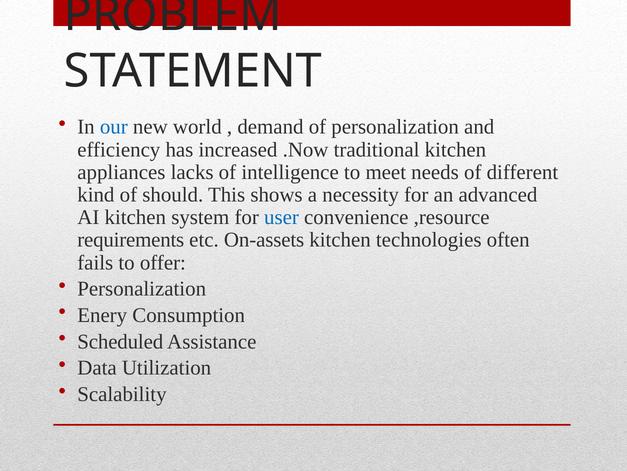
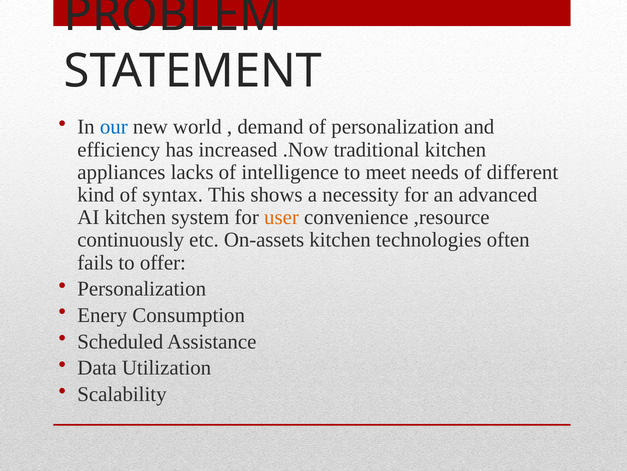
should: should -> syntax (173, 195)
user colour: blue -> orange (282, 217)
requirements: requirements -> continuously (131, 240)
